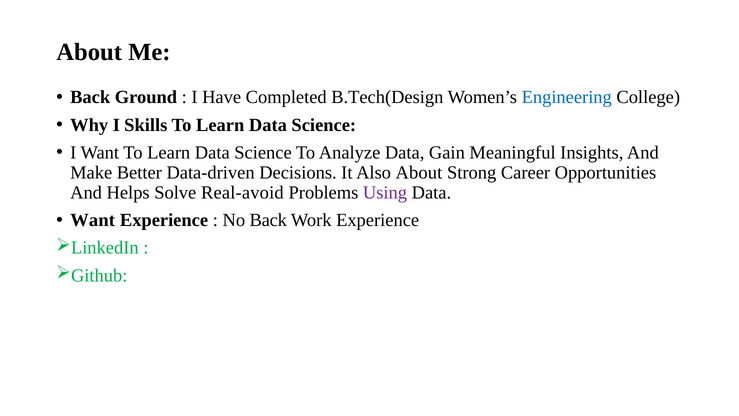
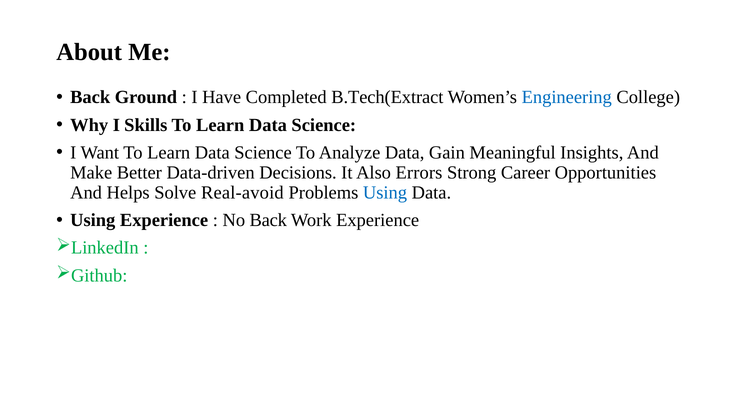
B.Tech(Design: B.Tech(Design -> B.Tech(Extract (387, 97)
Also About: About -> Errors (419, 172)
Using colour: purple -> blue (385, 192)
Want: Want -> Using (93, 220)
